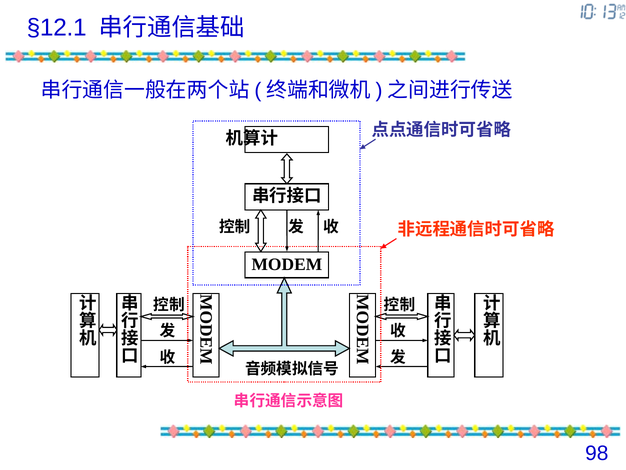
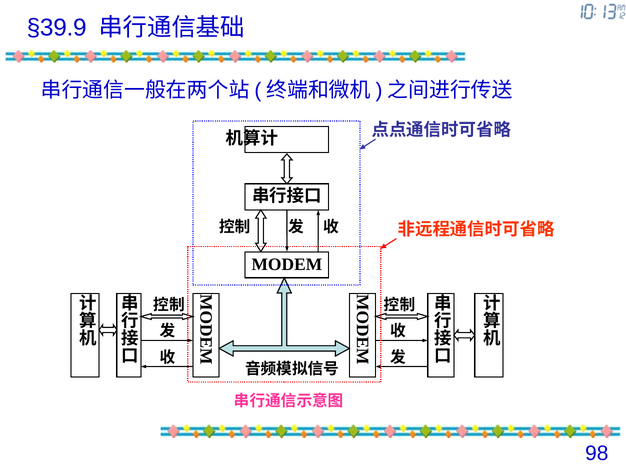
§12.1: §12.1 -> §39.9 (57, 28)
